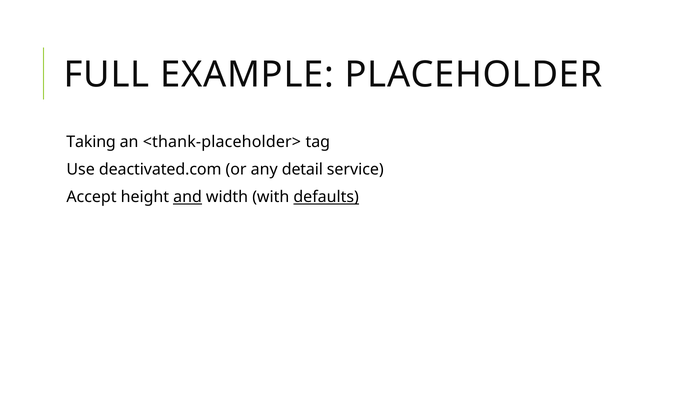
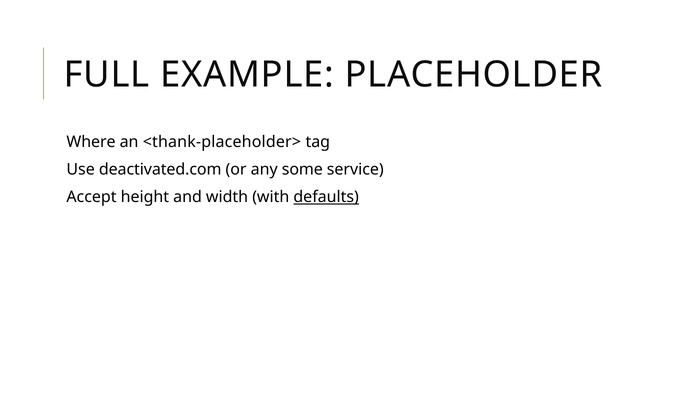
Taking: Taking -> Where (91, 142)
detail: detail -> some (302, 169)
and underline: present -> none (188, 197)
